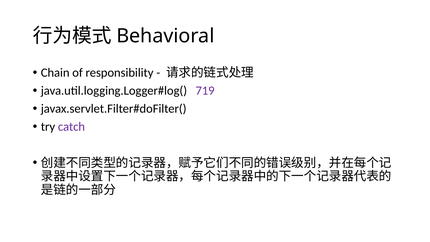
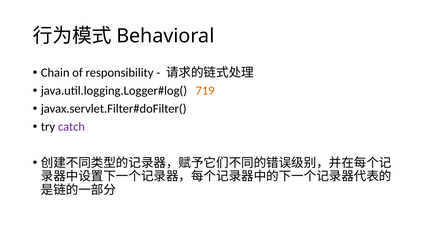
719 colour: purple -> orange (205, 91)
